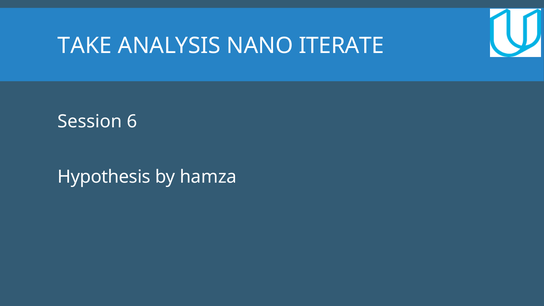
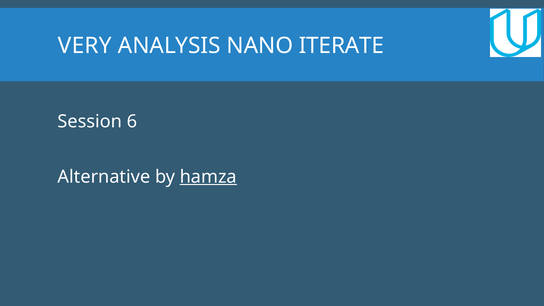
TAKE: TAKE -> VERY (85, 46)
Hypothesis: Hypothesis -> Alternative (104, 177)
hamza underline: none -> present (208, 177)
